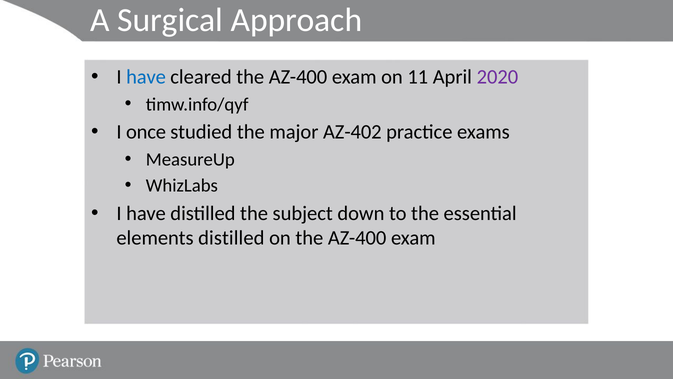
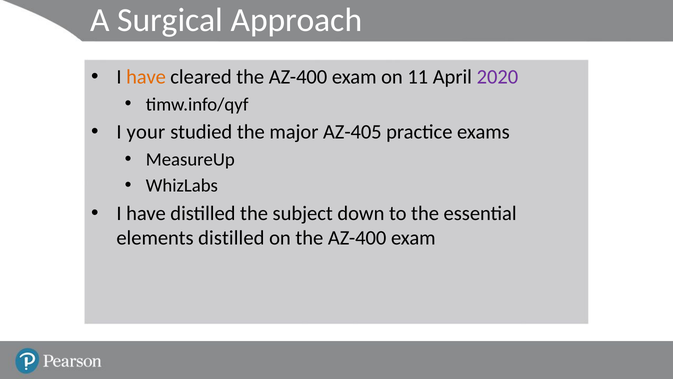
have colour: blue -> orange (146, 77)
once: once -> your (146, 132)
AZ-402: AZ-402 -> AZ-405 (352, 132)
